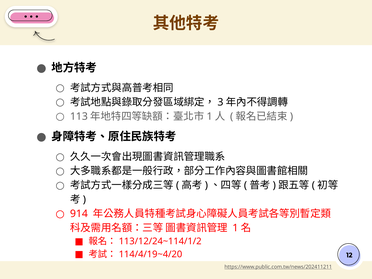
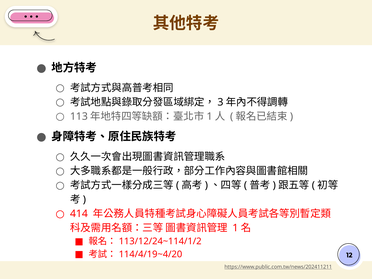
914: 914 -> 414 (79, 214)
